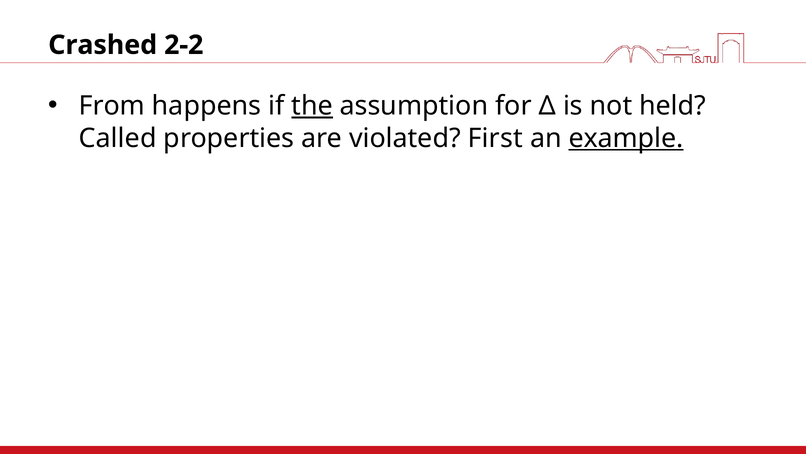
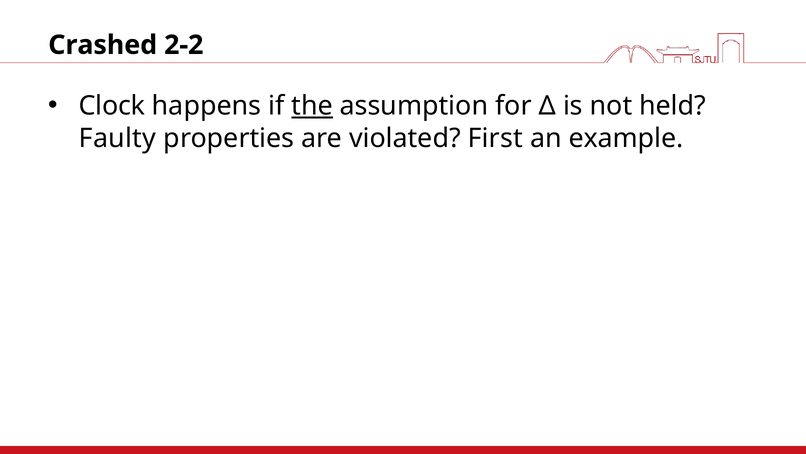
From: From -> Clock (112, 106)
Called: Called -> Faulty (117, 138)
example underline: present -> none (626, 138)
